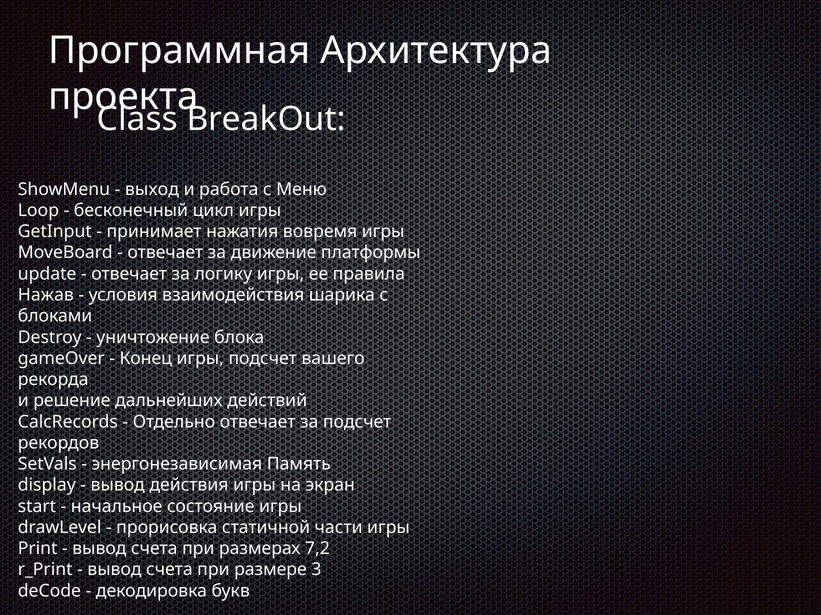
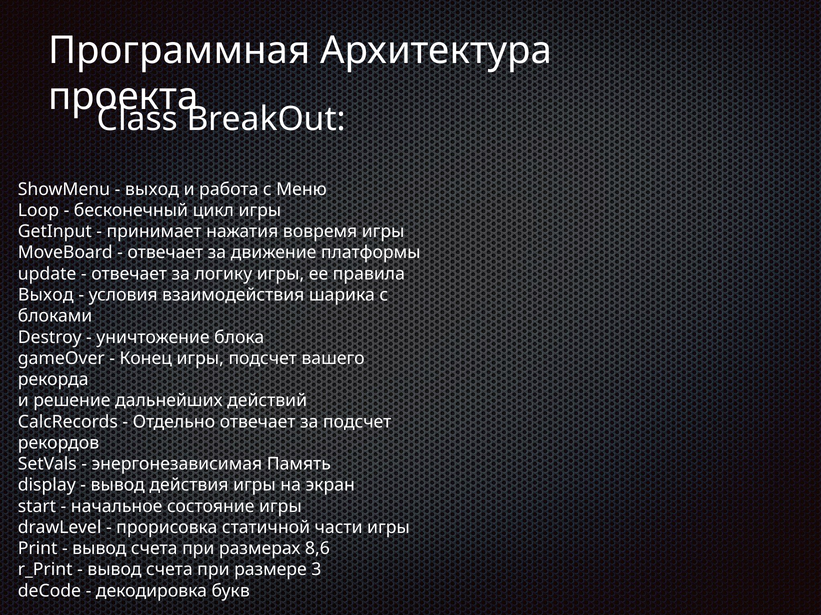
Нажав: Нажав -> Выход (46, 295)
7,2: 7,2 -> 8,6 (317, 549)
